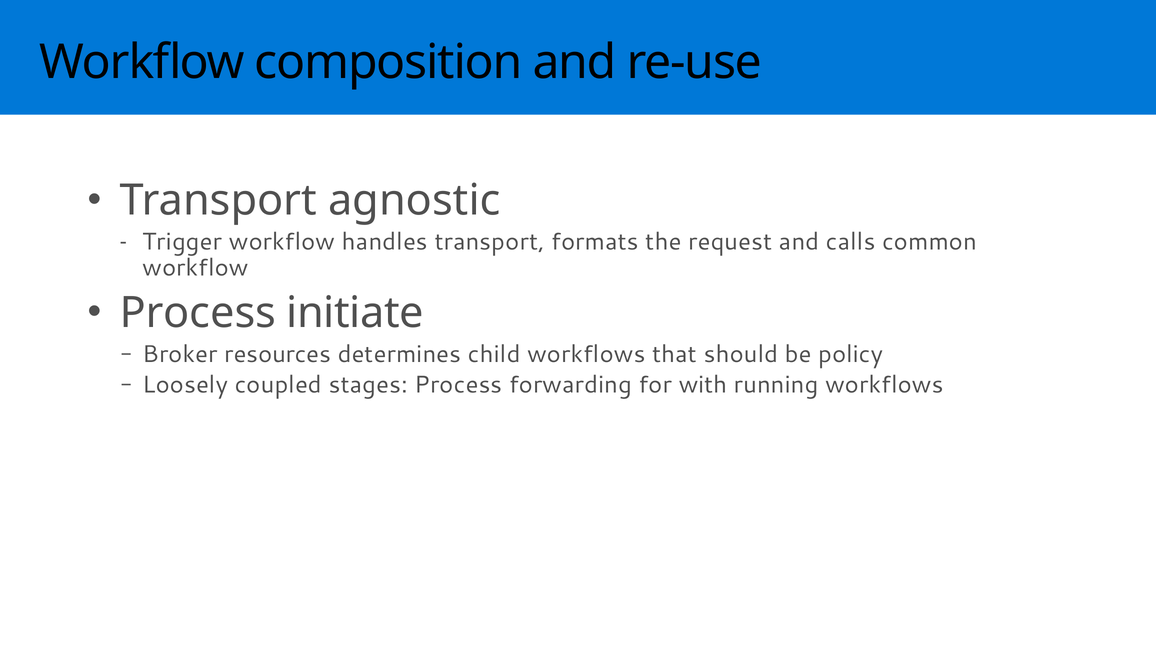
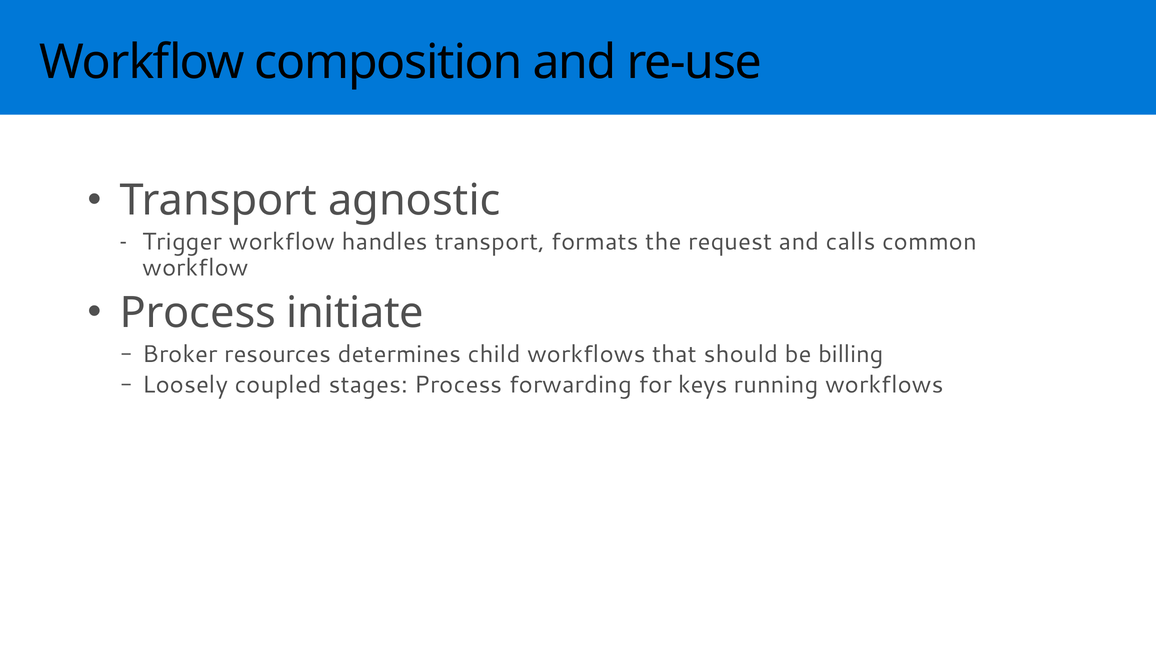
policy: policy -> billing (851, 354)
with: with -> keys (703, 385)
